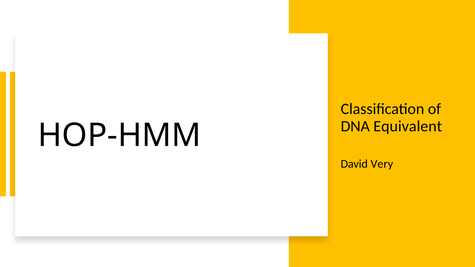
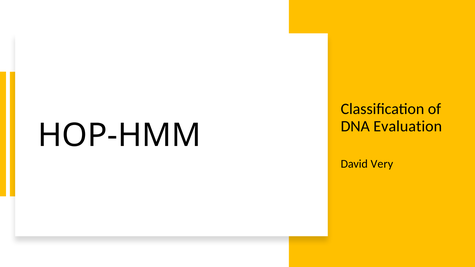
Equivalent: Equivalent -> Evaluation (408, 126)
